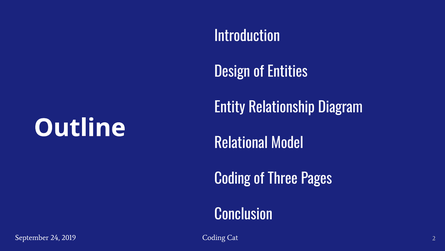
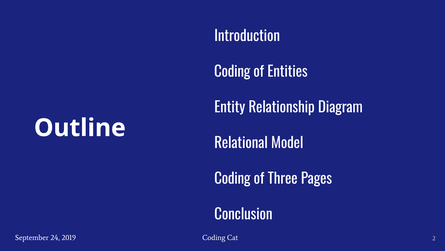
Design: Design -> Coding (232, 72)
